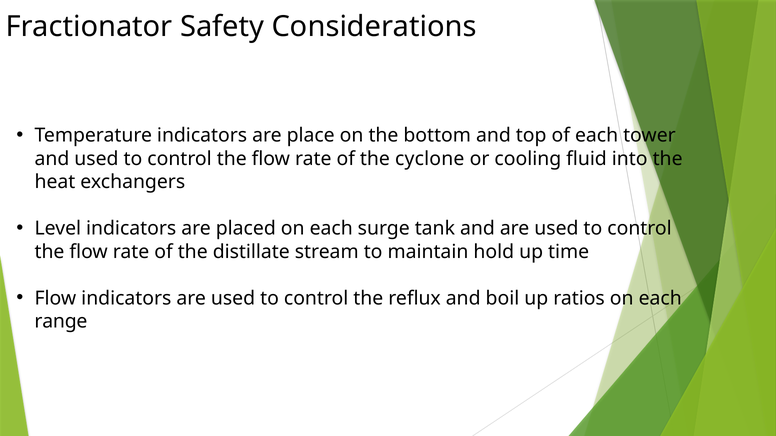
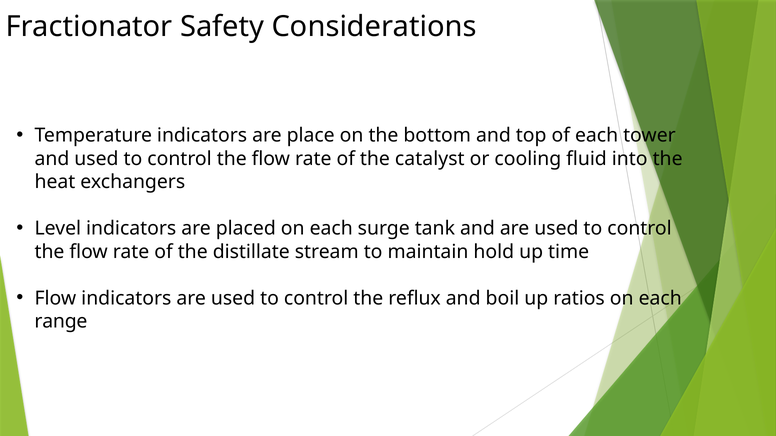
cyclone: cyclone -> catalyst (430, 159)
